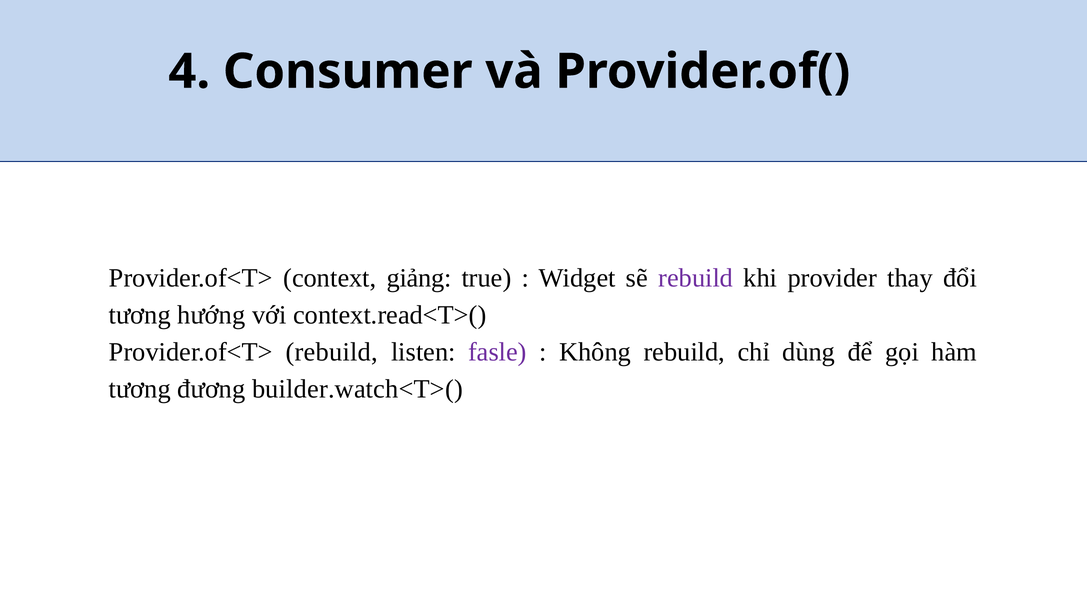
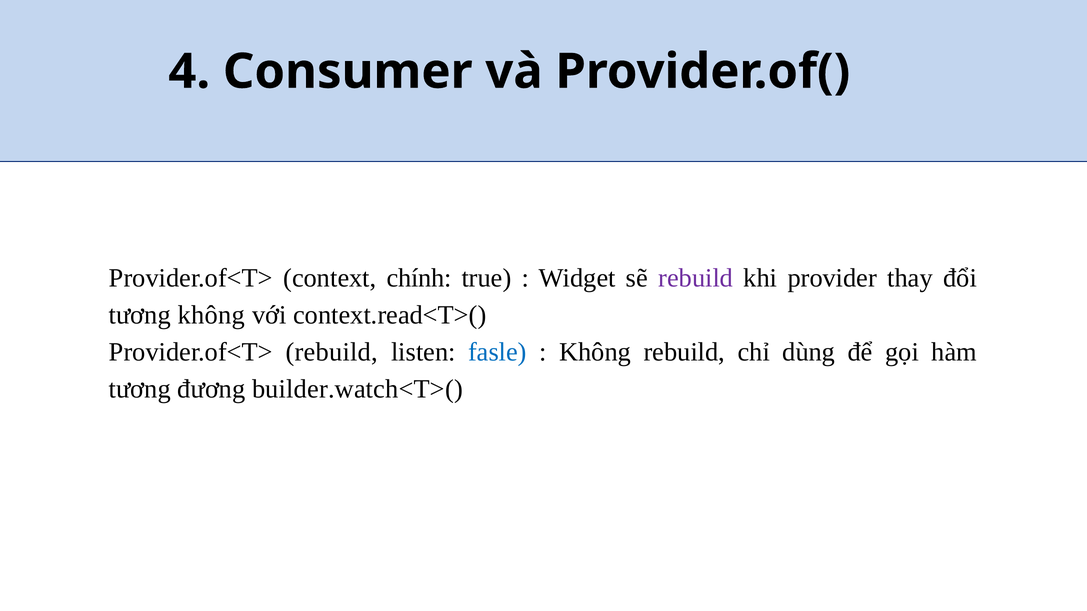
giảng: giảng -> chính (419, 278)
tương hướng: hướng -> không (211, 315)
fasle colour: purple -> blue (497, 352)
